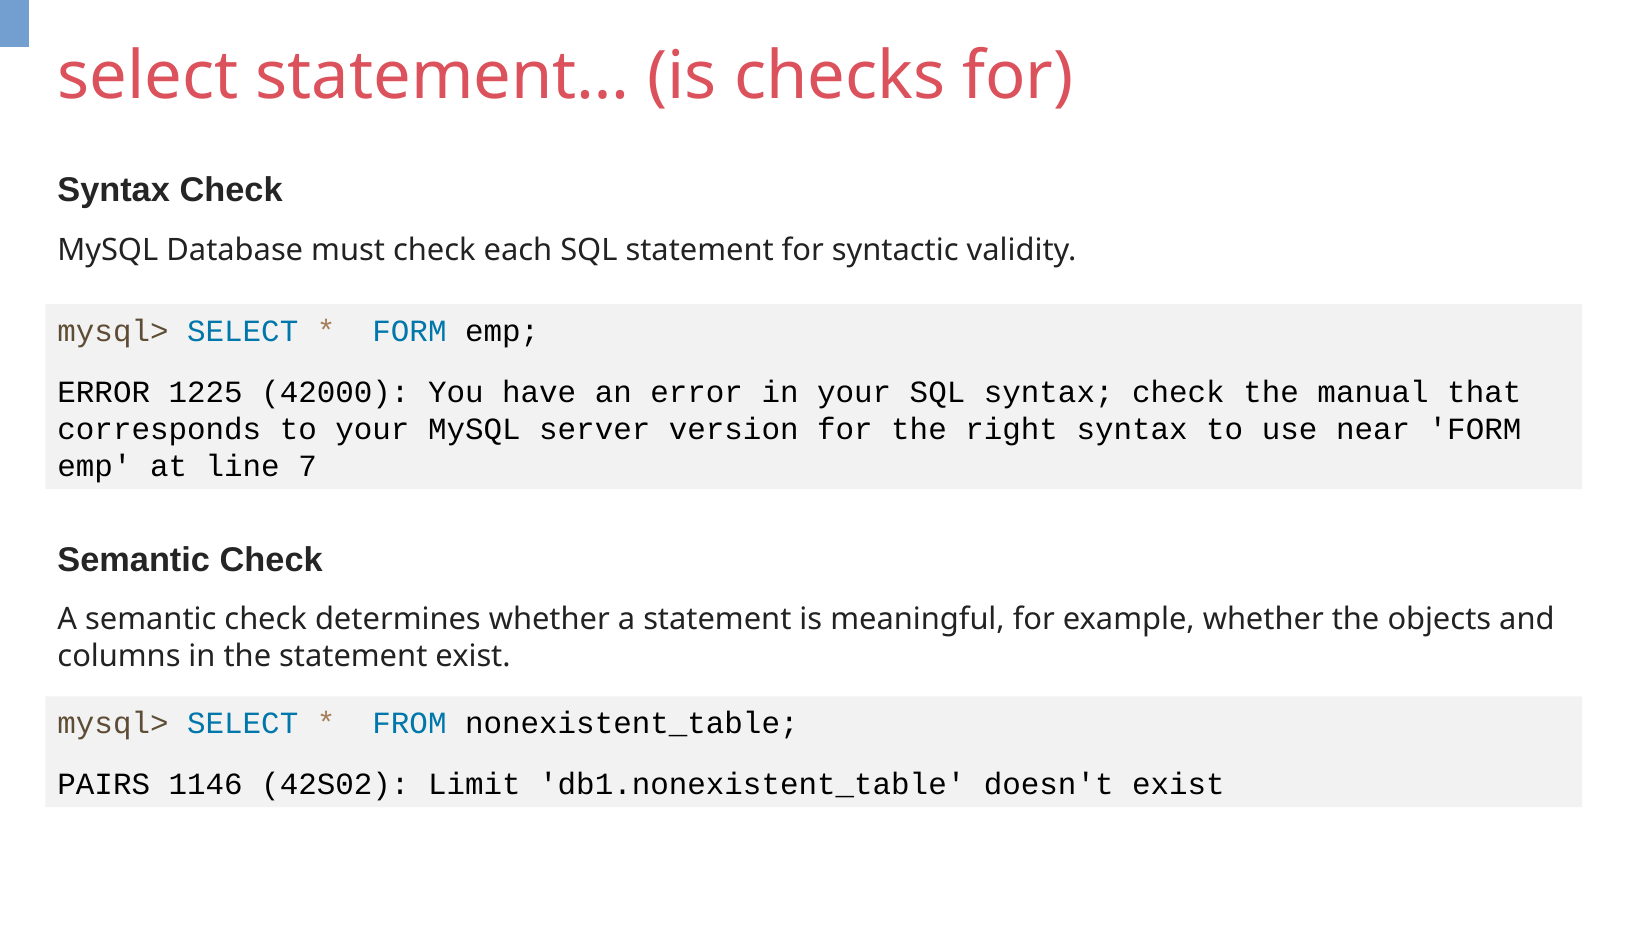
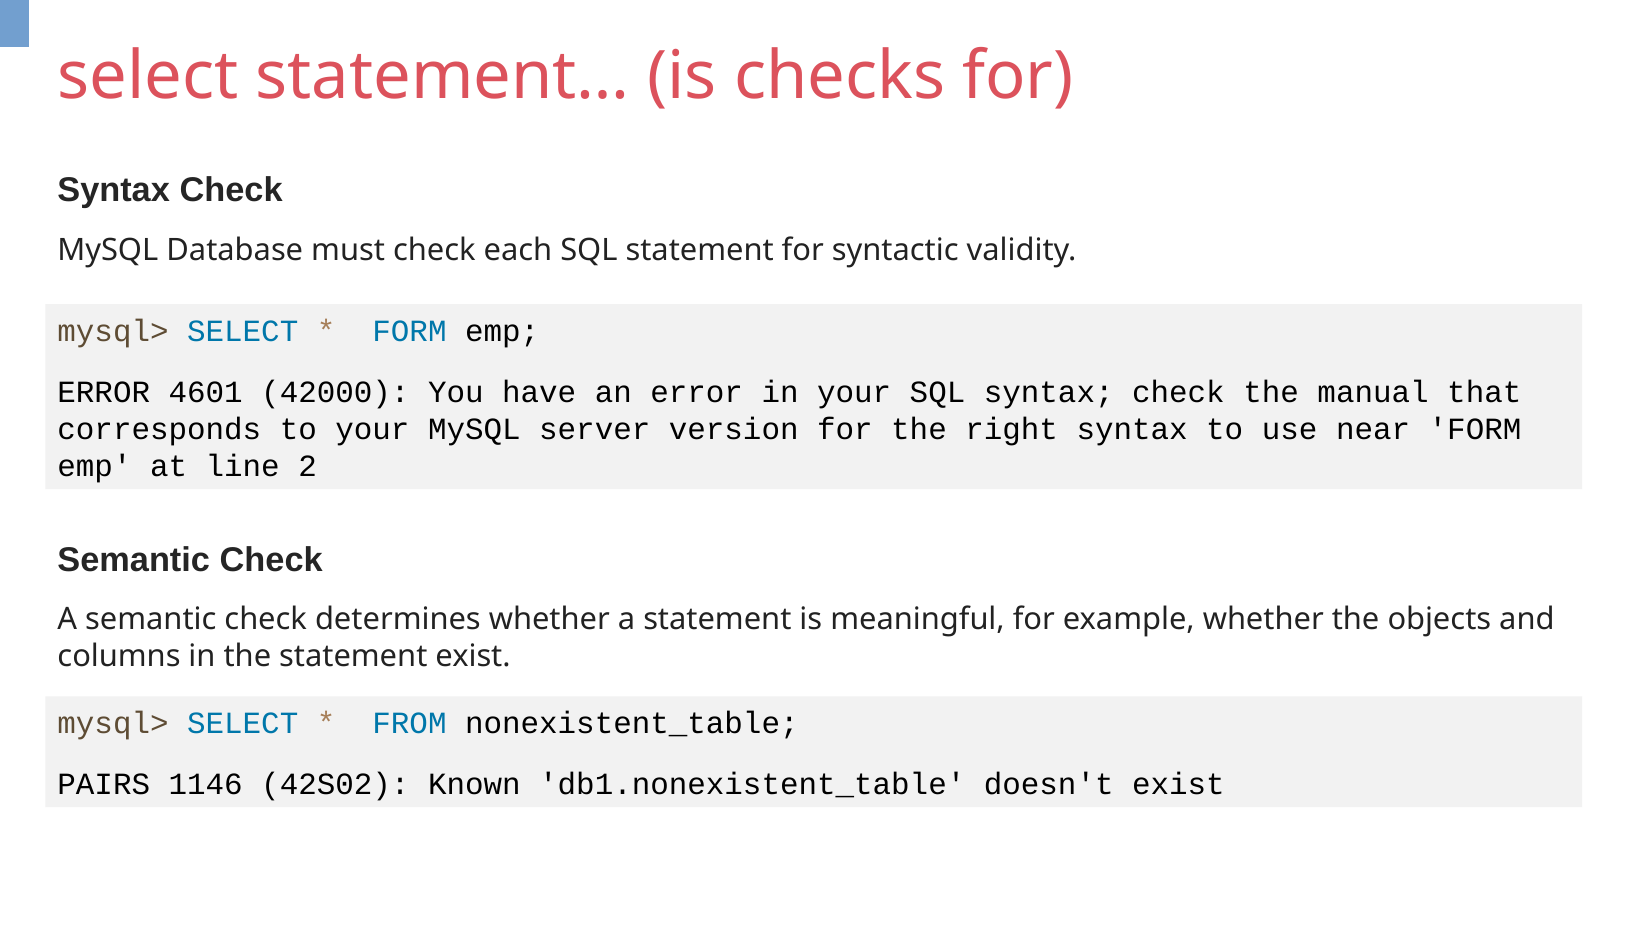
1225: 1225 -> 4601 (206, 393)
7: 7 -> 2 (308, 467)
Limit: Limit -> Known (474, 785)
